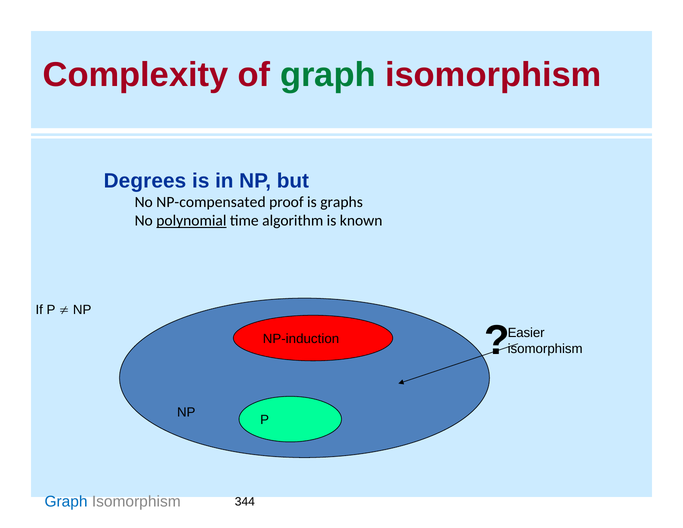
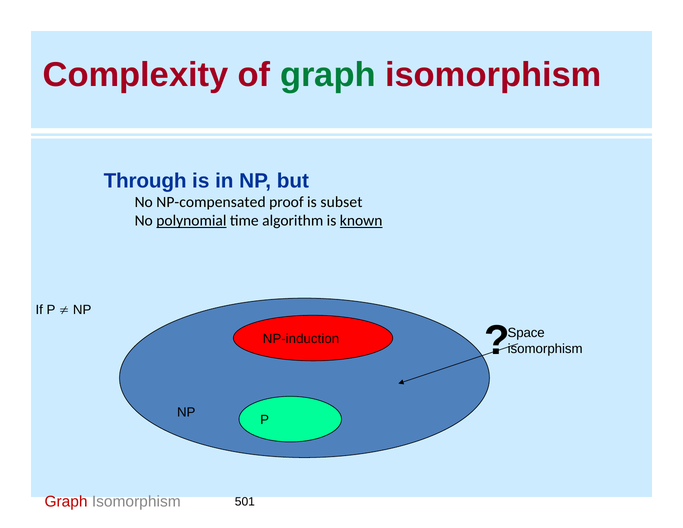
Degrees: Degrees -> Through (145, 181)
graphs: graphs -> subset (341, 202)
known underline: none -> present (361, 221)
Easier: Easier -> Space (526, 333)
Graph colour: blue -> red (66, 501)
344: 344 -> 501 (245, 501)
